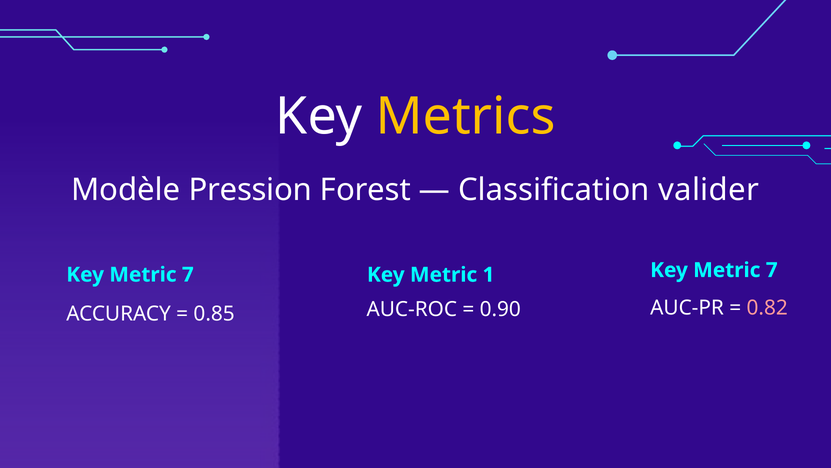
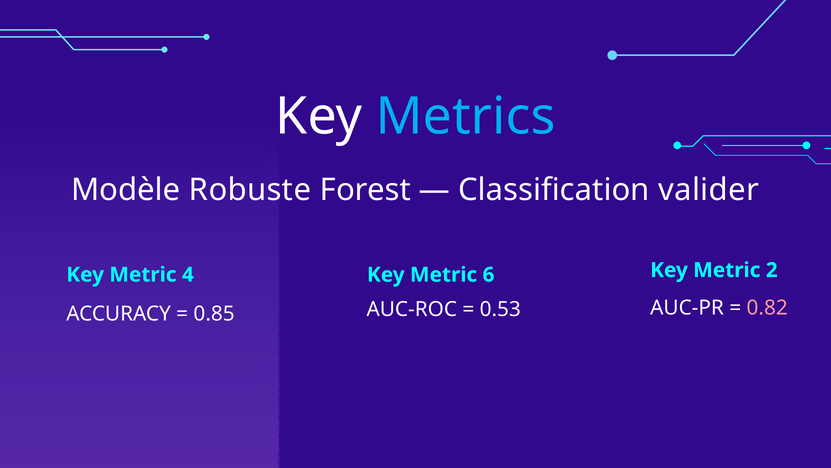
Metrics colour: yellow -> light blue (466, 116)
Pression: Pression -> Robuste (250, 190)
7: 7 -> 2 (772, 270)
7: 7 -> 4 (188, 274)
1: 1 -> 6 (489, 275)
0.90: 0.90 -> 0.53 (500, 309)
